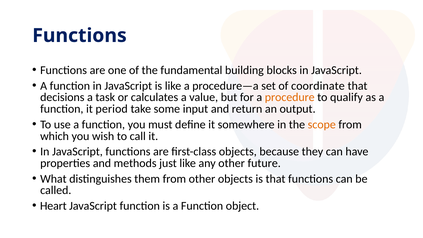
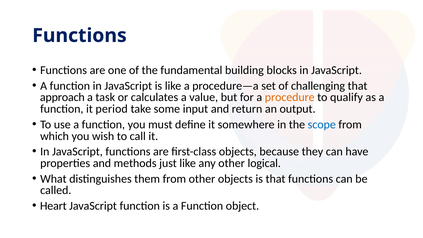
coordinate: coordinate -> challenging (318, 86)
decisions: decisions -> approach (62, 97)
scope colour: orange -> blue (322, 124)
future: future -> logical (264, 163)
